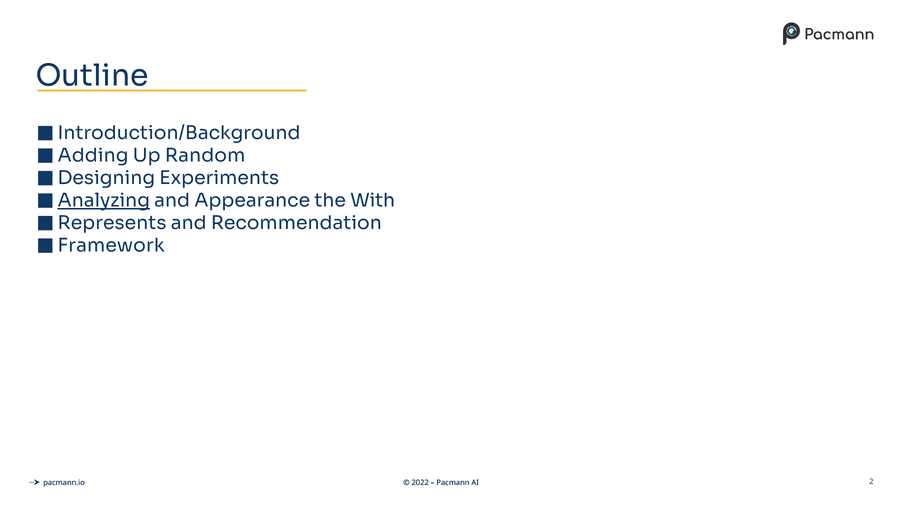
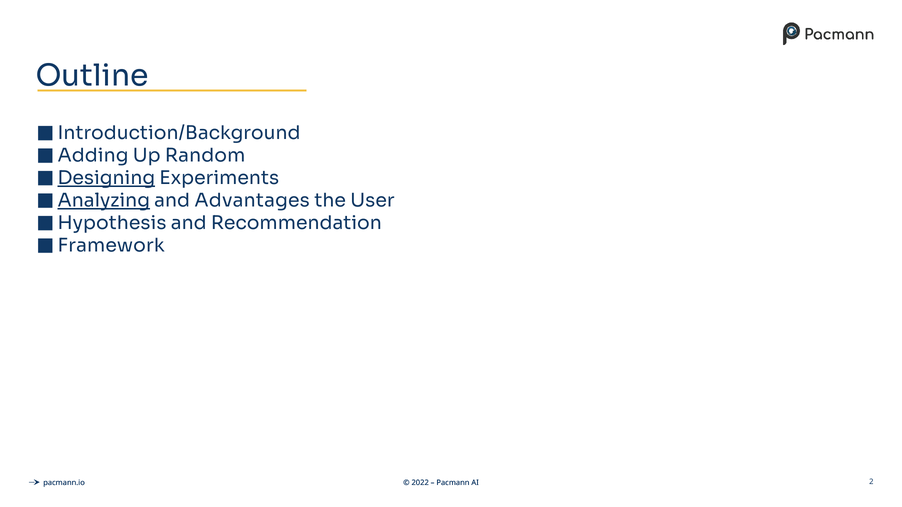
Designing underline: none -> present (106, 178)
Appearance: Appearance -> Advantages (252, 201)
With: With -> User (372, 201)
Represents: Represents -> Hypothesis (112, 223)
